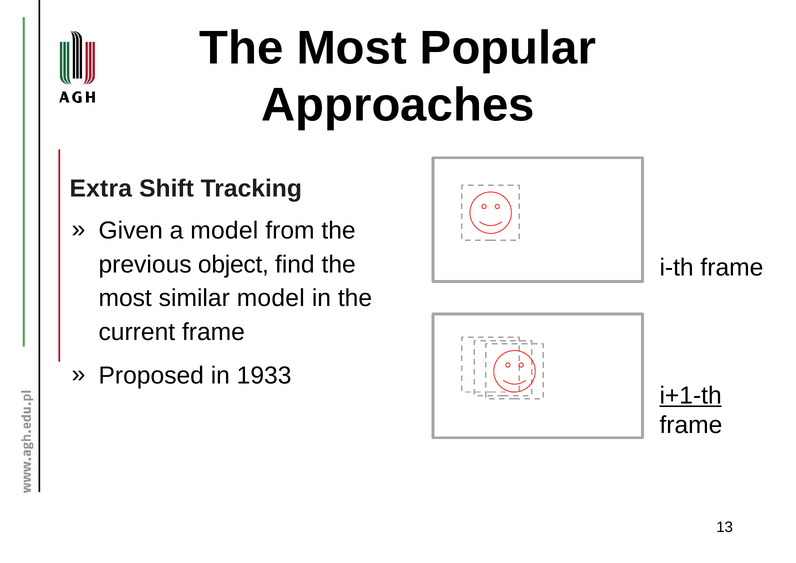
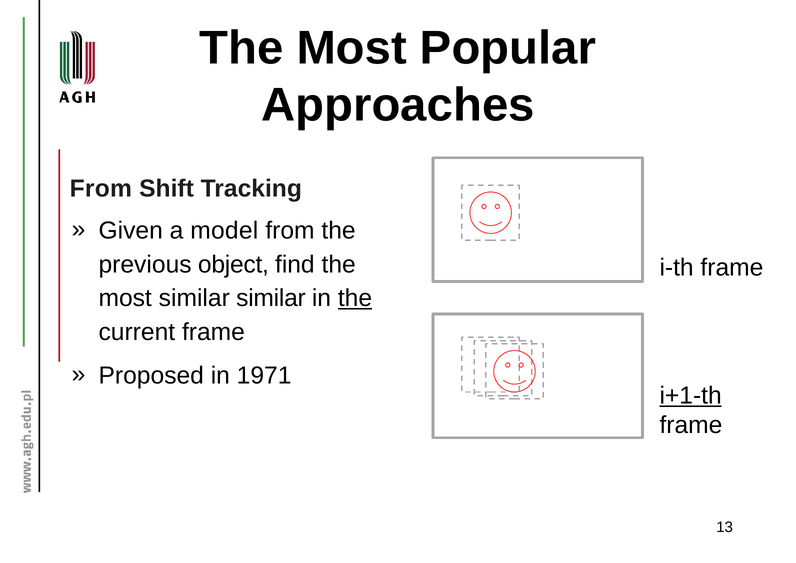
Extra: Extra -> From (101, 189)
similar model: model -> similar (271, 298)
the underline: none -> present (355, 298)
1933: 1933 -> 1971 (264, 376)
